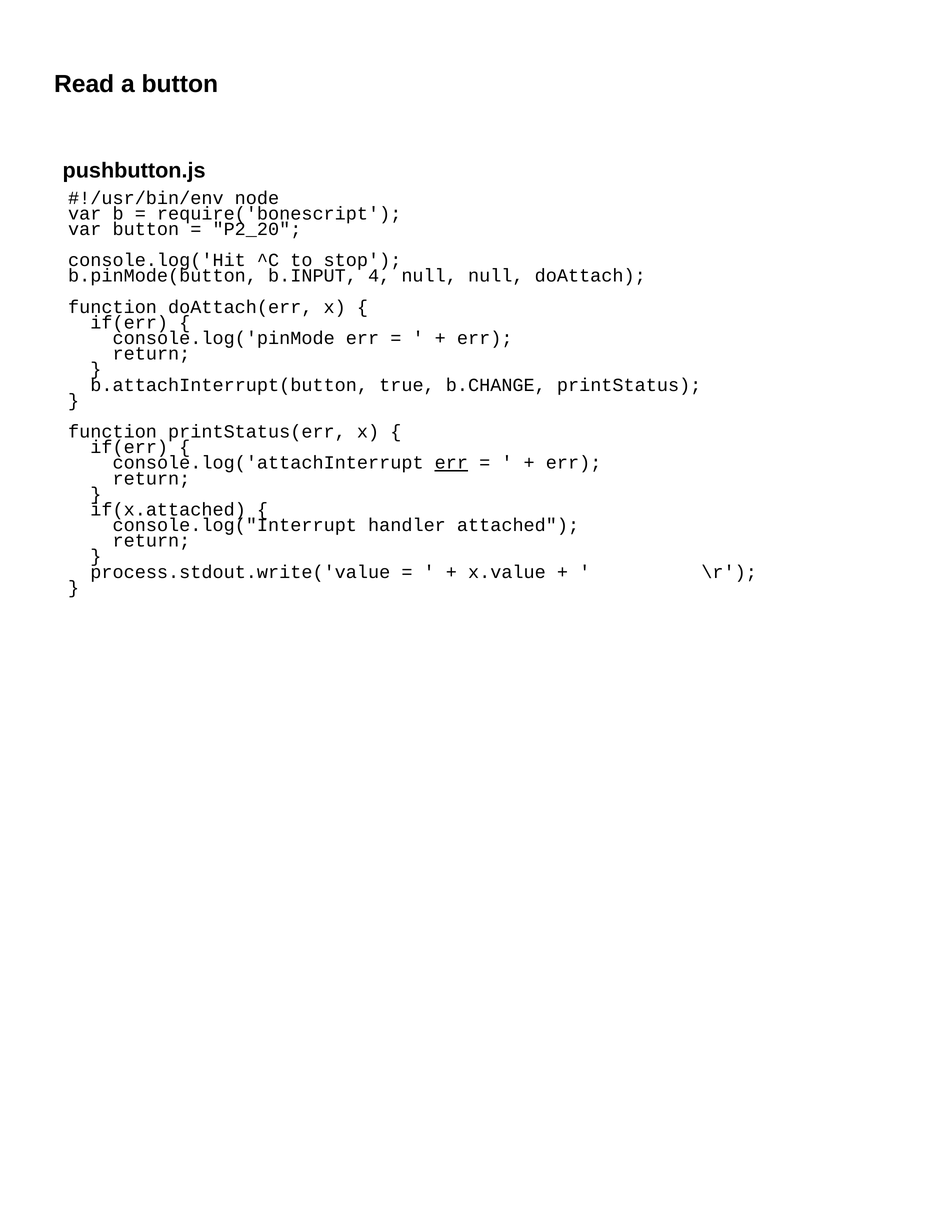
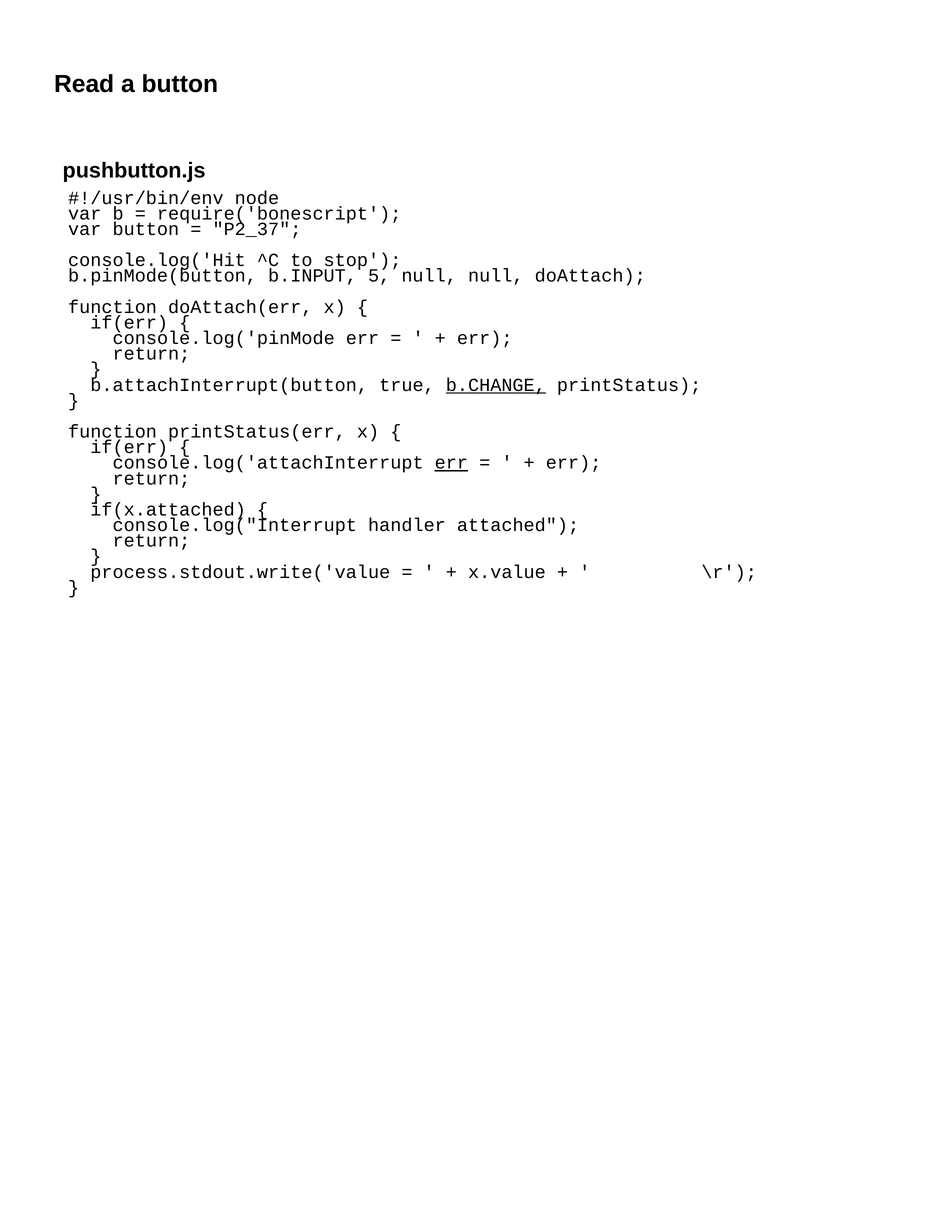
P2_20: P2_20 -> P2_37 (257, 229)
4: 4 -> 5 (379, 276)
b.CHANGE underline: none -> present (496, 385)
